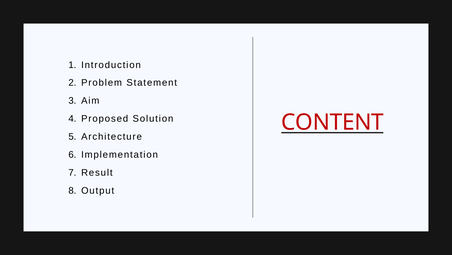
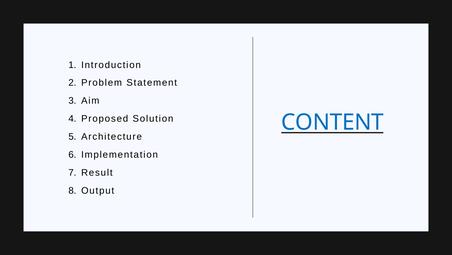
CONTENT colour: red -> blue (333, 122)
